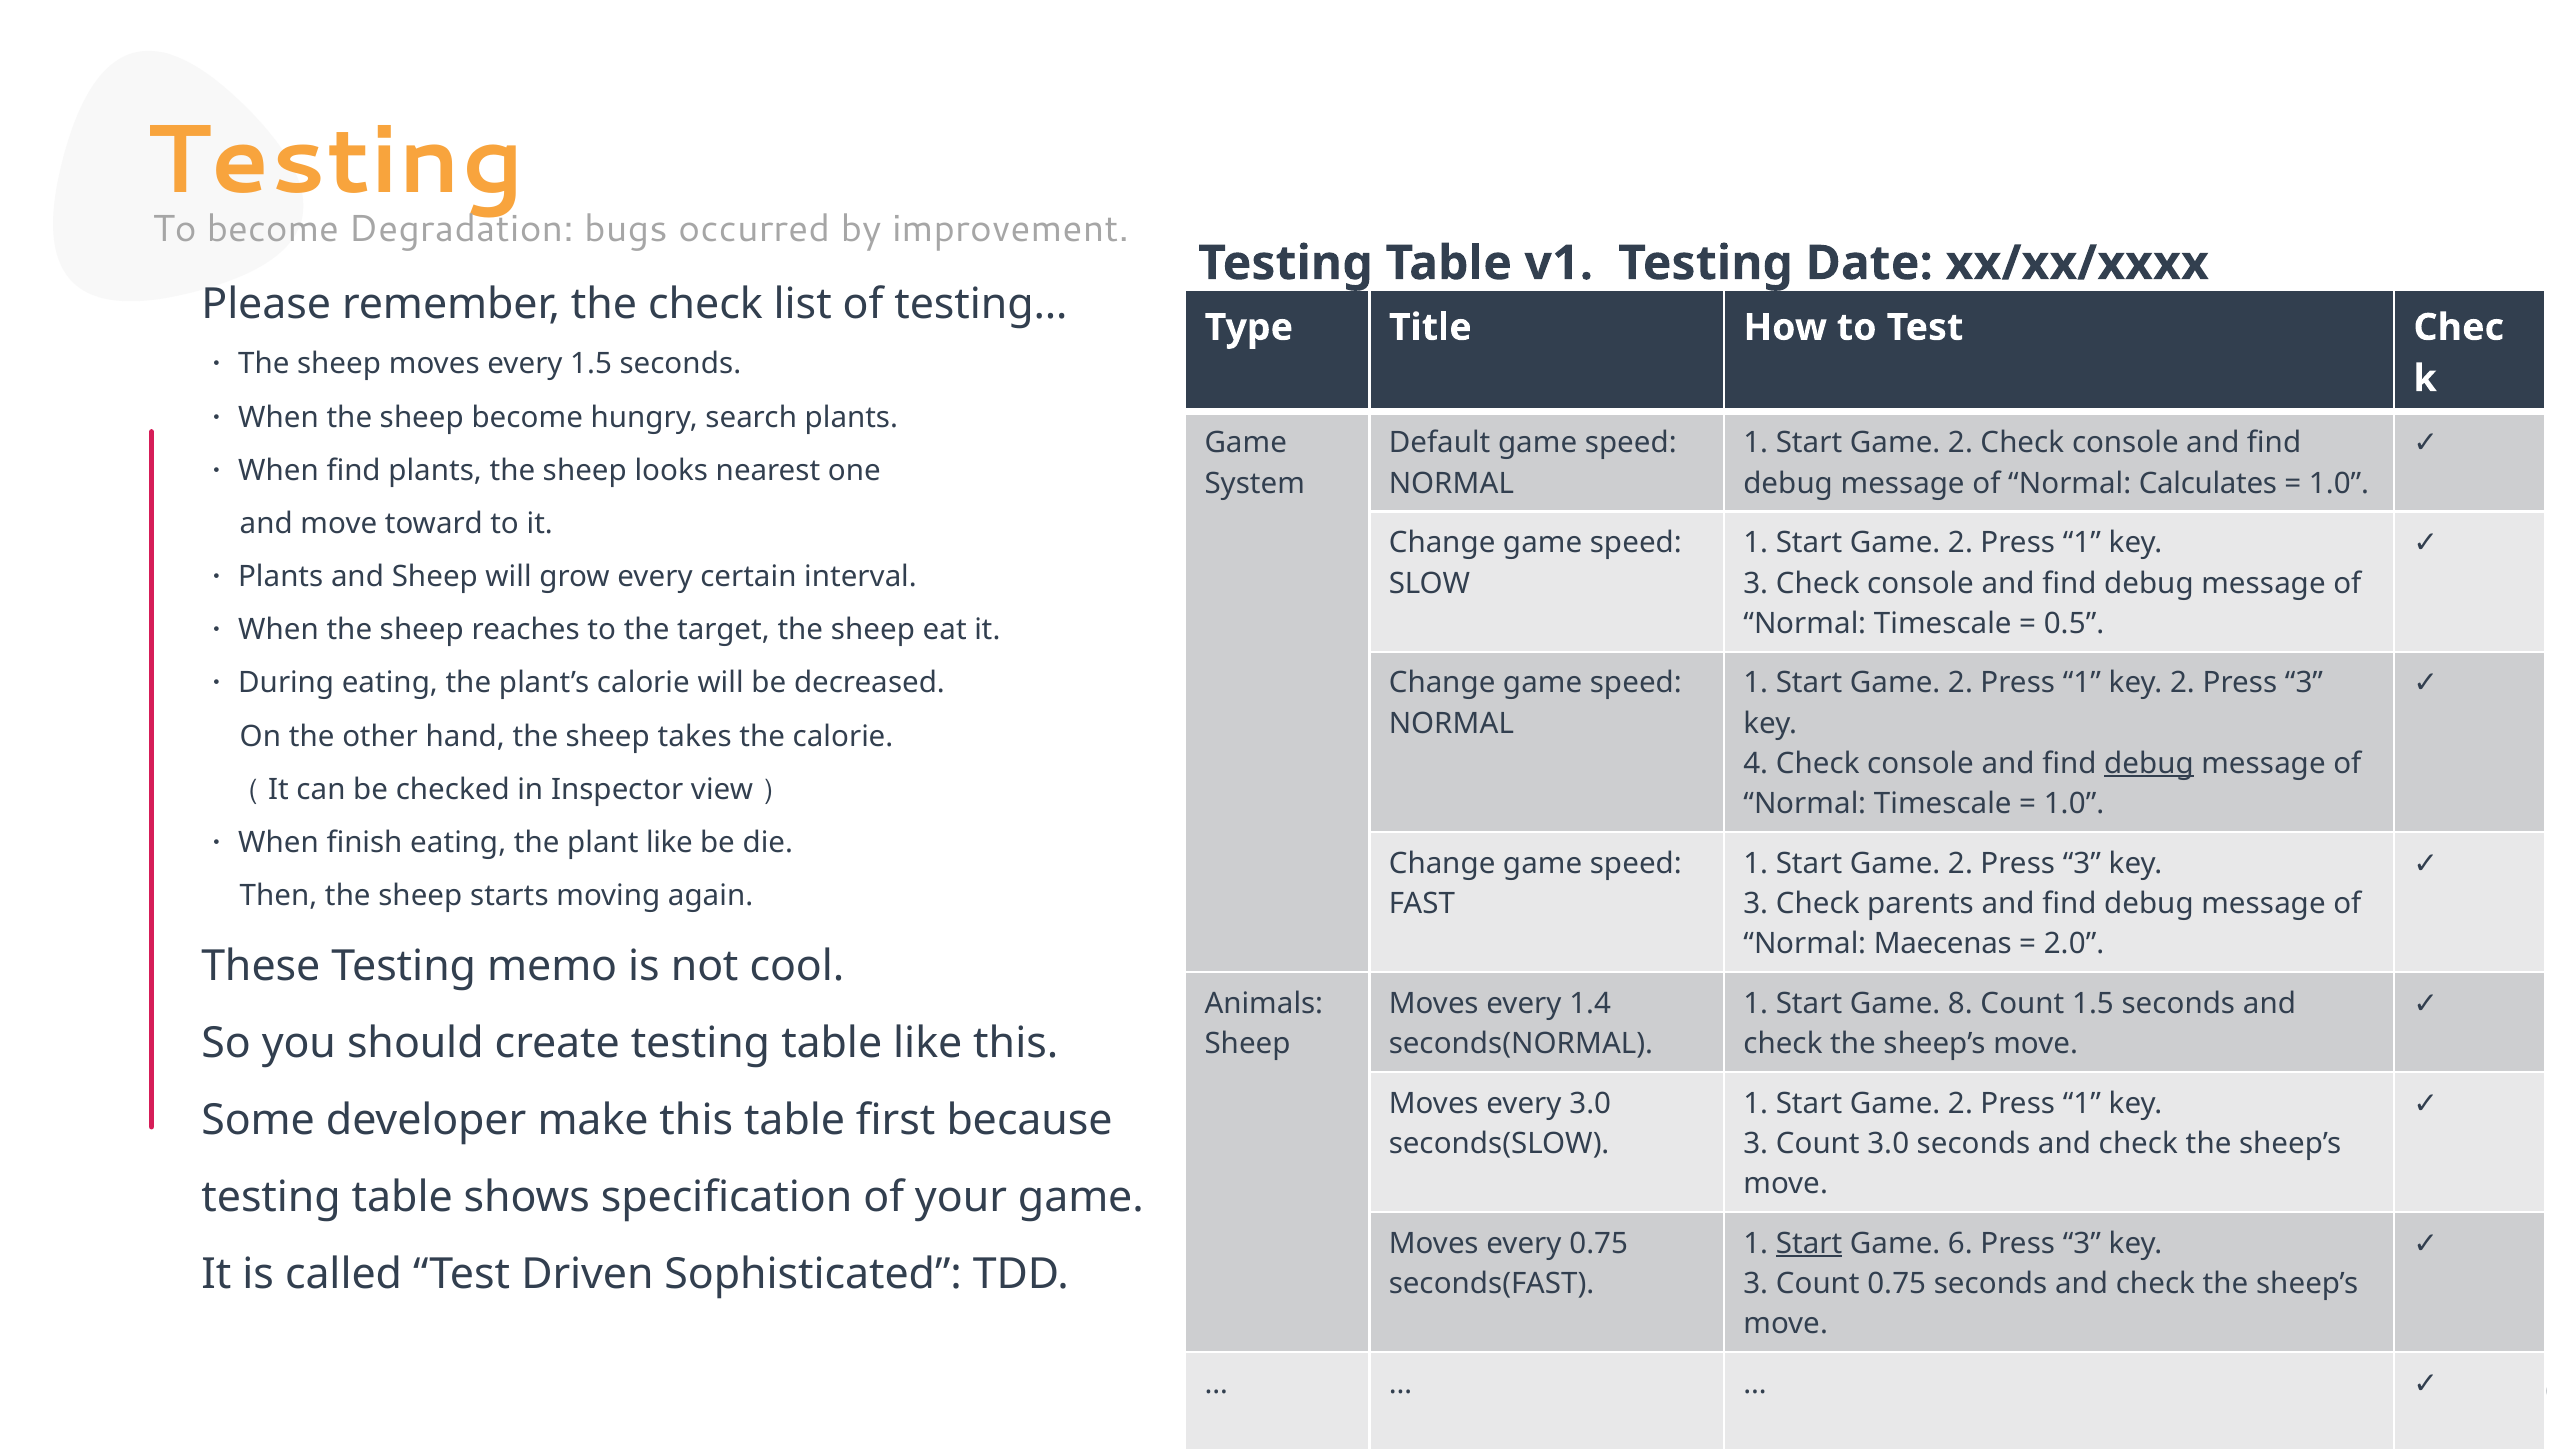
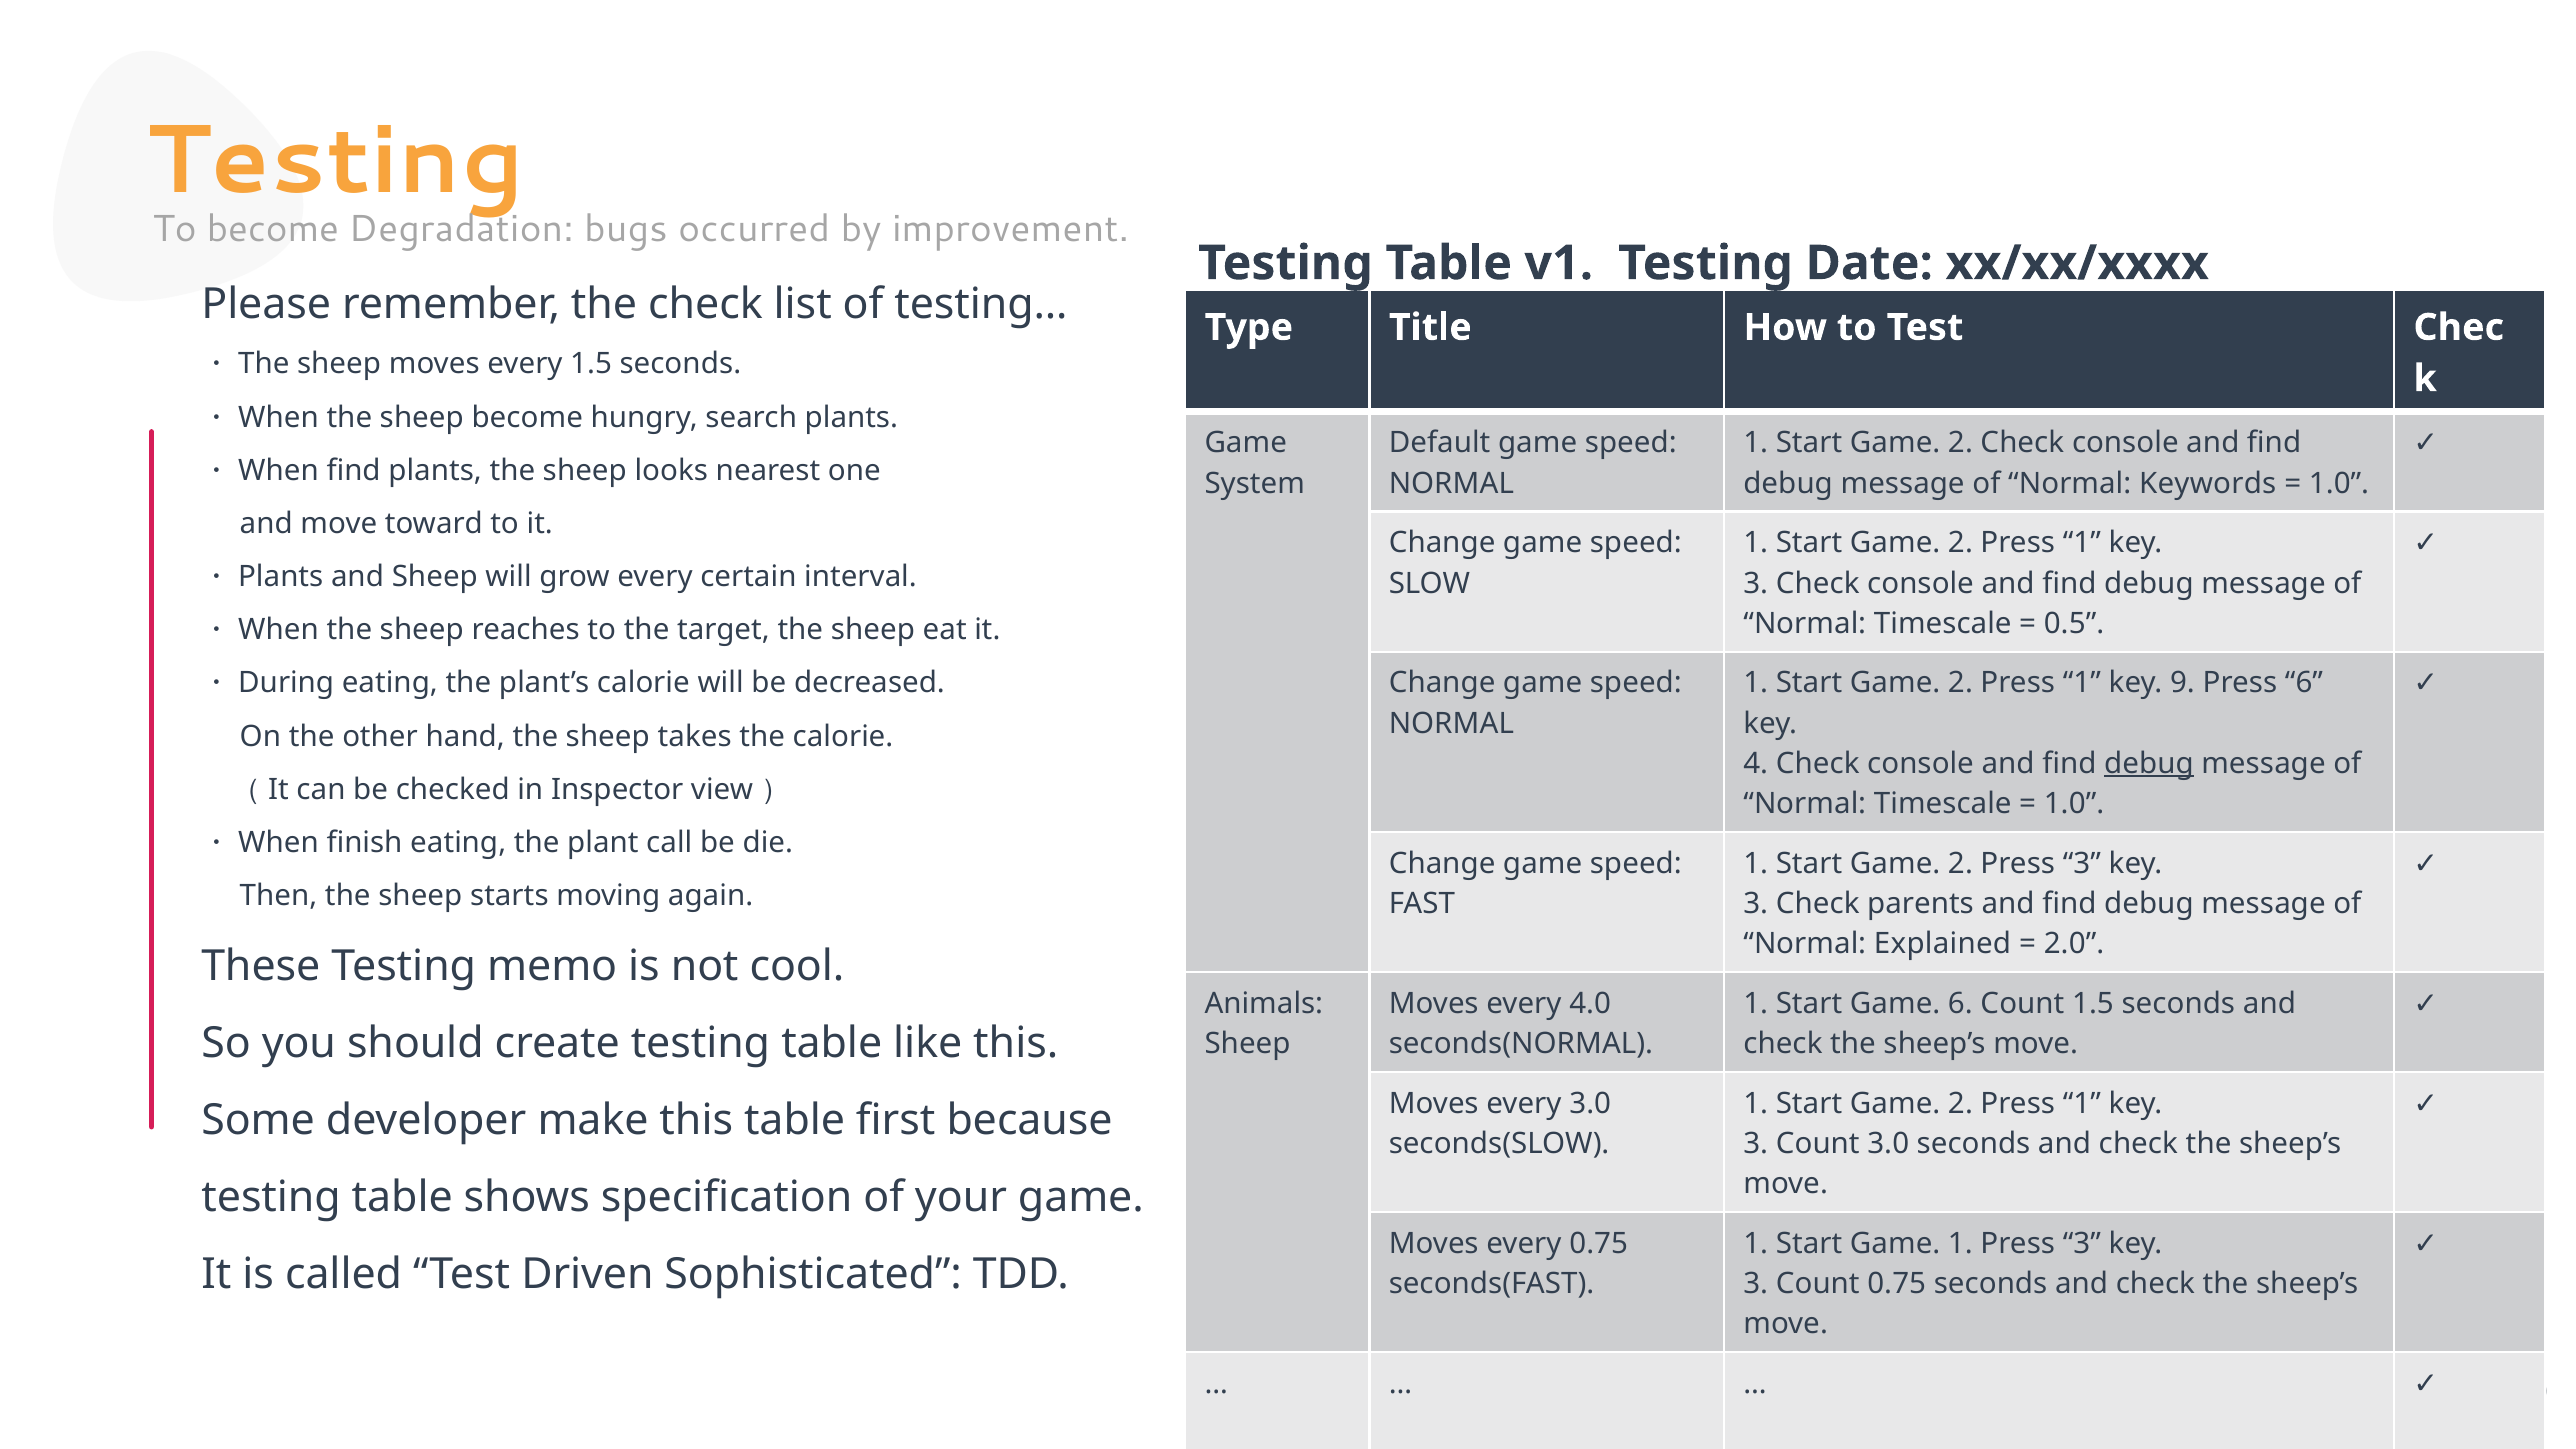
Calculates: Calculates -> Keywords (2208, 483)
key 2: 2 -> 9 (2183, 683)
3: 3 -> 6 (2304, 683)
plant like: like -> call (669, 843)
Maecenas: Maecenas -> Explained (1943, 944)
1.4: 1.4 -> 4.0 (1590, 1004)
Game 8: 8 -> 6 (1960, 1004)
Start underline: present -> none (1809, 1244)
Game 6: 6 -> 1 (1960, 1244)
